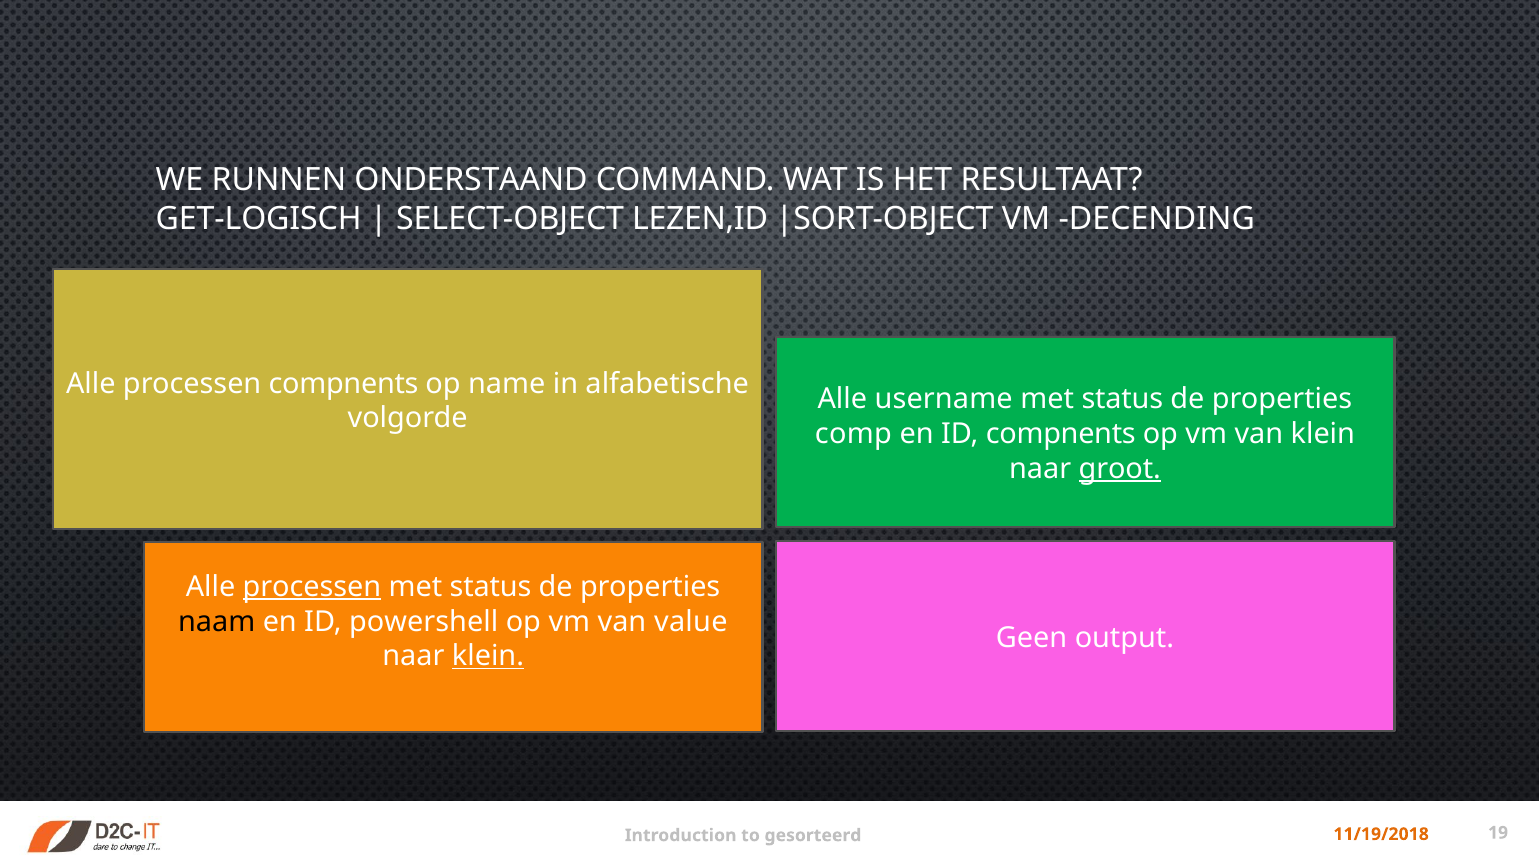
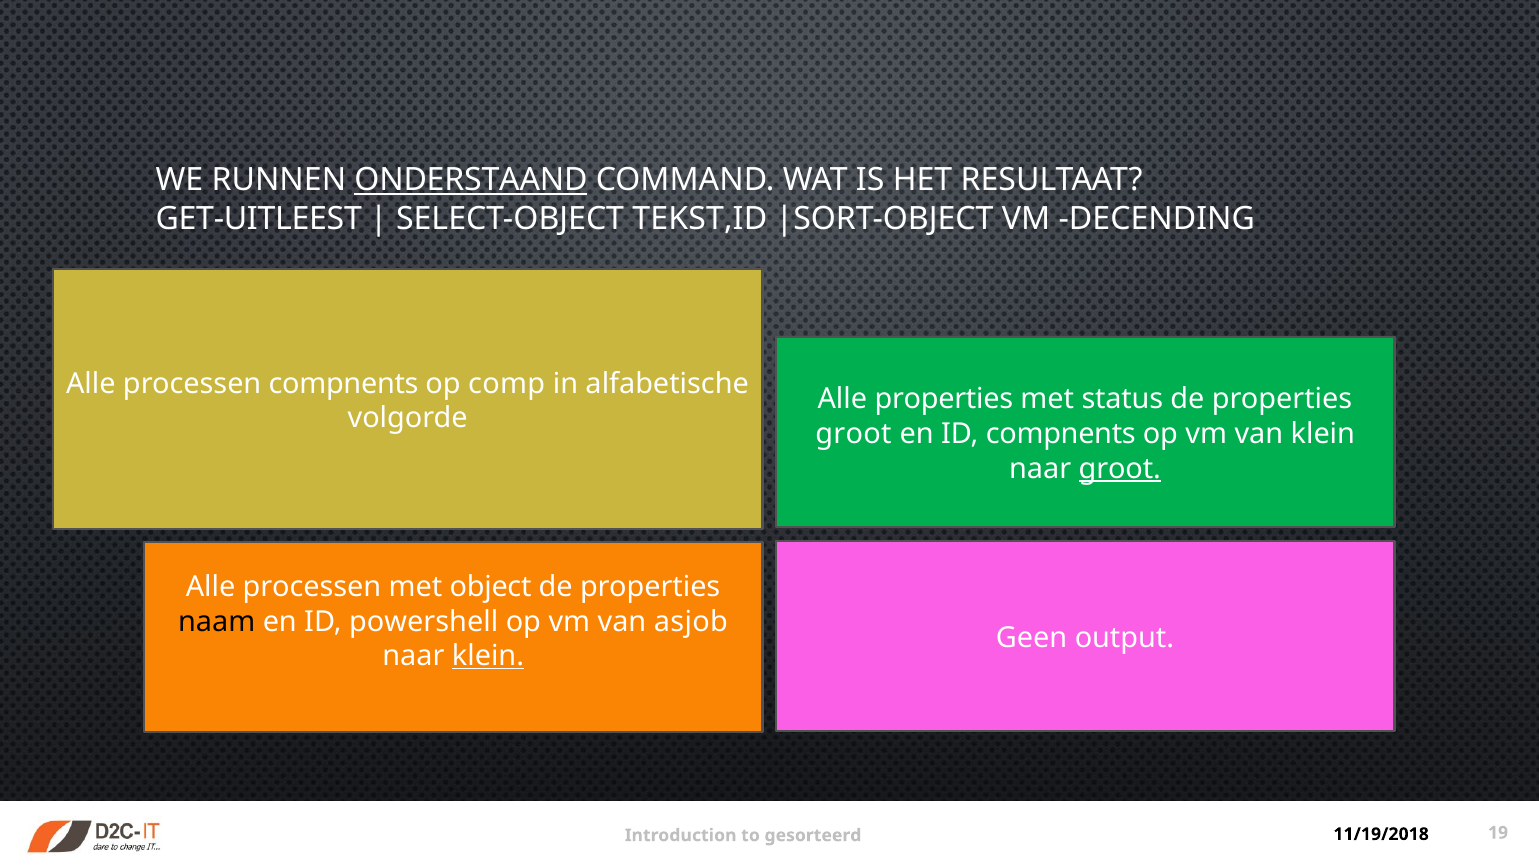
ONDERSTAAND underline: none -> present (471, 180)
GET-LOGISCH: GET-LOGISCH -> GET-UITLEEST (259, 219)
LEZEN,ID: LEZEN,ID -> TEKST,ID (700, 219)
name: name -> comp (507, 384)
Alle username: username -> properties (944, 399)
comp: comp -> groot (853, 434)
processen underline: present -> none (312, 587)
status: status -> object (491, 587)
value: value -> asjob (691, 621)
11/19/2018 colour: orange -> black (1381, 834)
